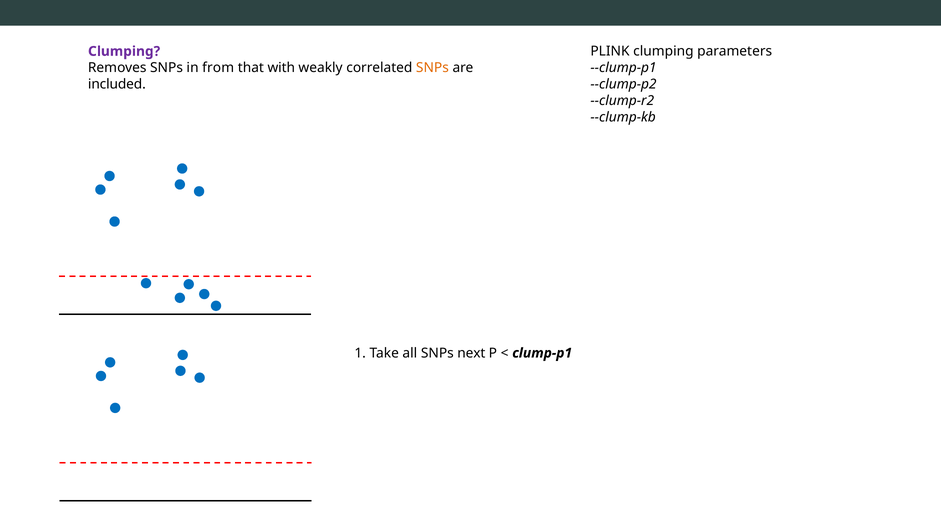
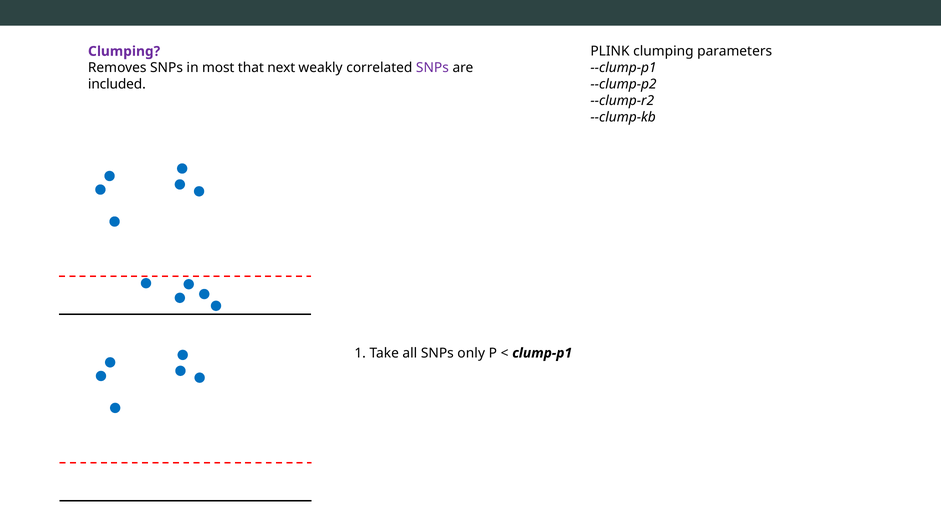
from: from -> most (218, 68)
with: with -> next (281, 68)
SNPs colour: orange -> purple (432, 68)
next: next -> only (471, 353)
